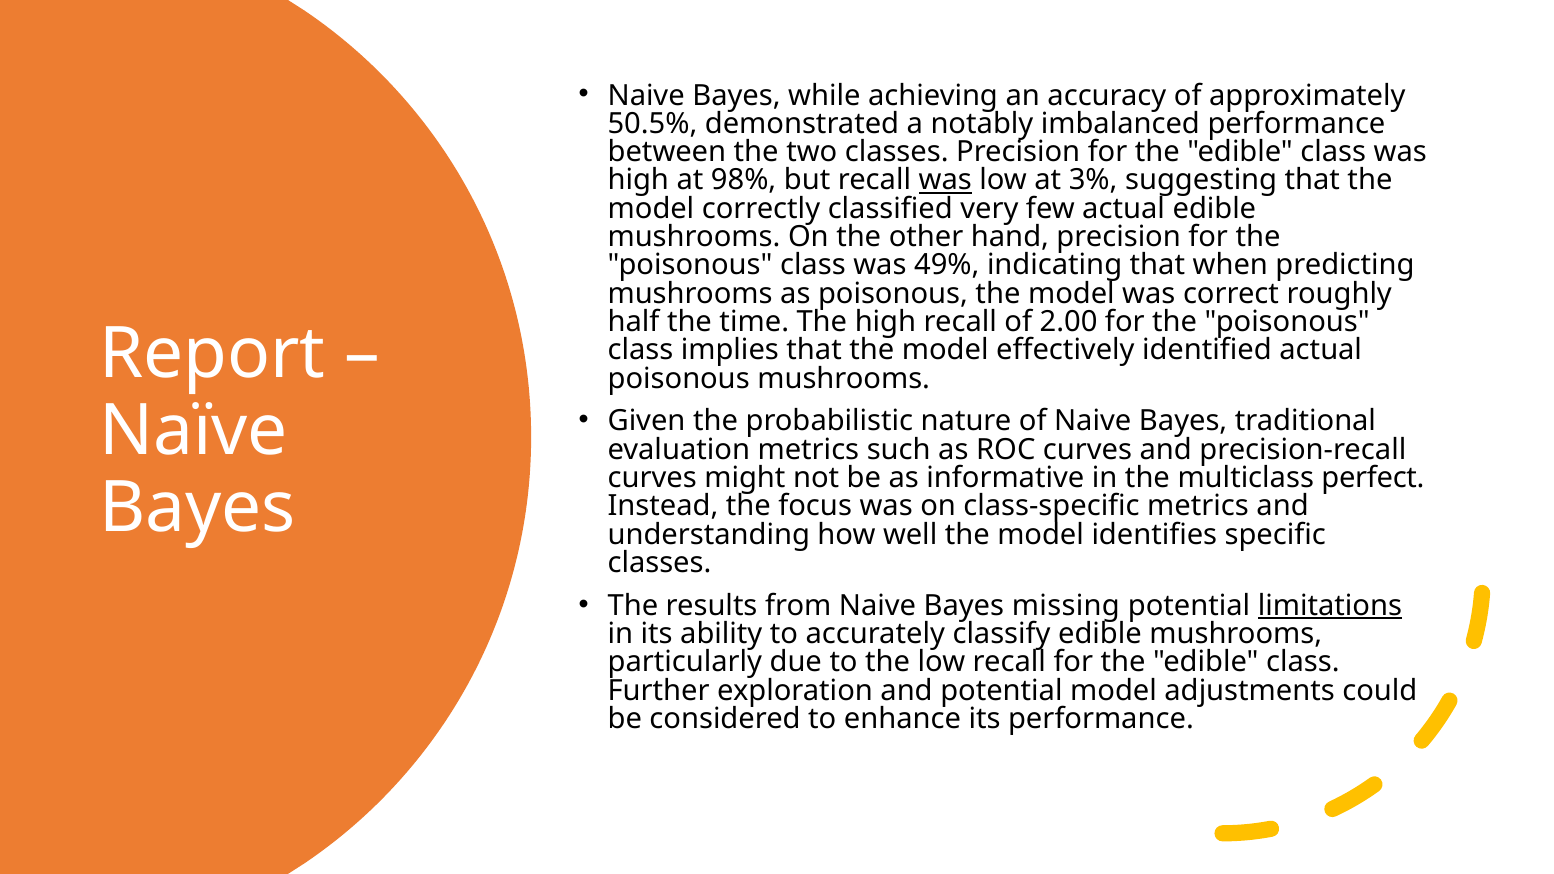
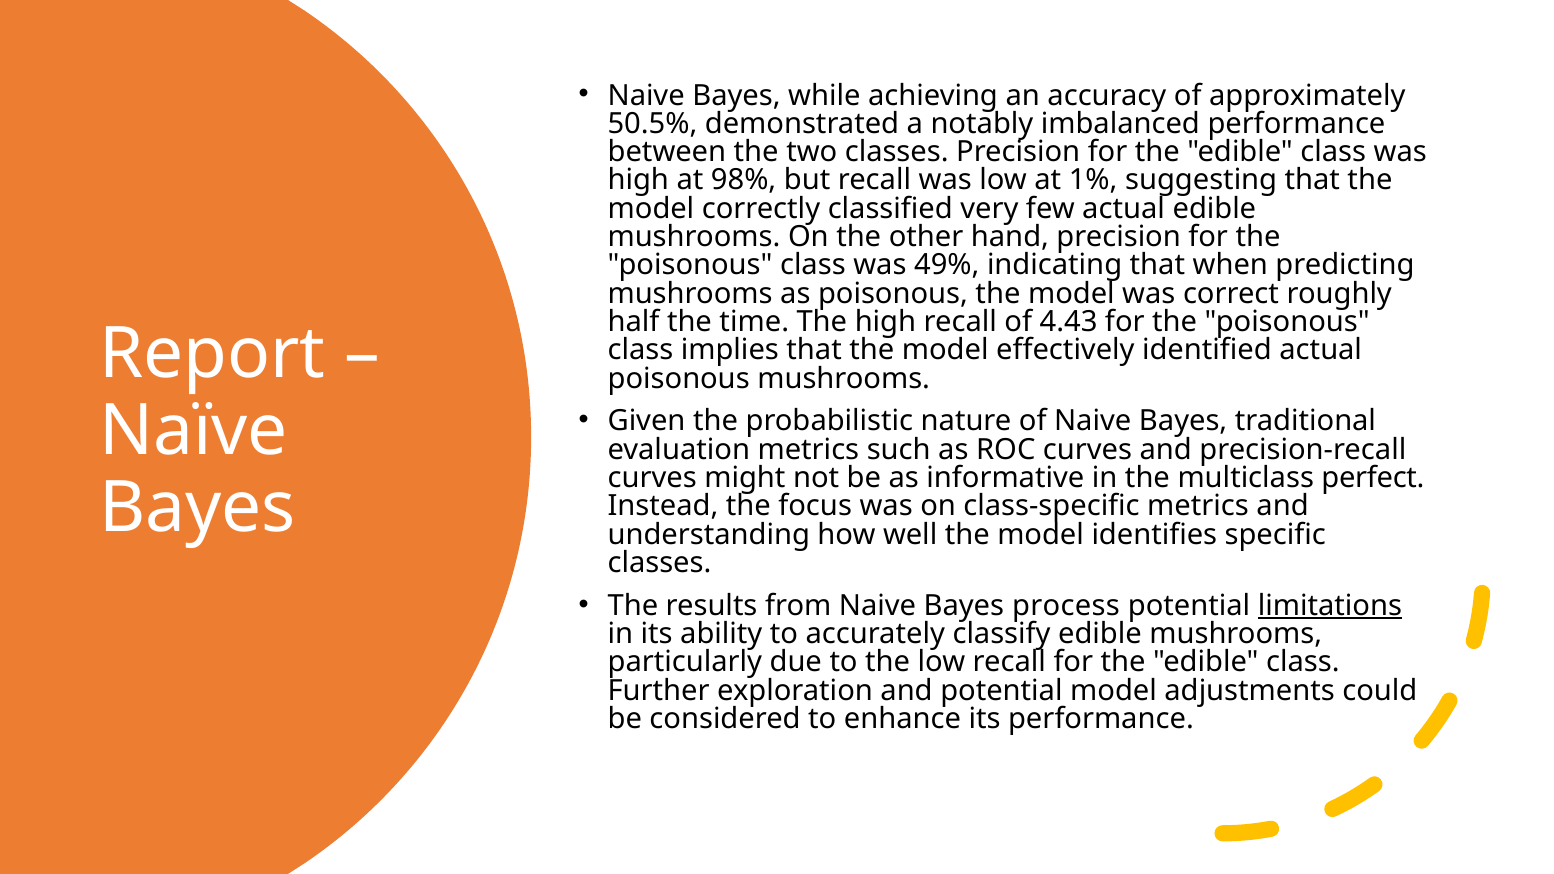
was underline: present -> none (945, 180)
3%: 3% -> 1% (1093, 180)
2.00: 2.00 -> 4.43 (1069, 322)
missing: missing -> process (1066, 606)
